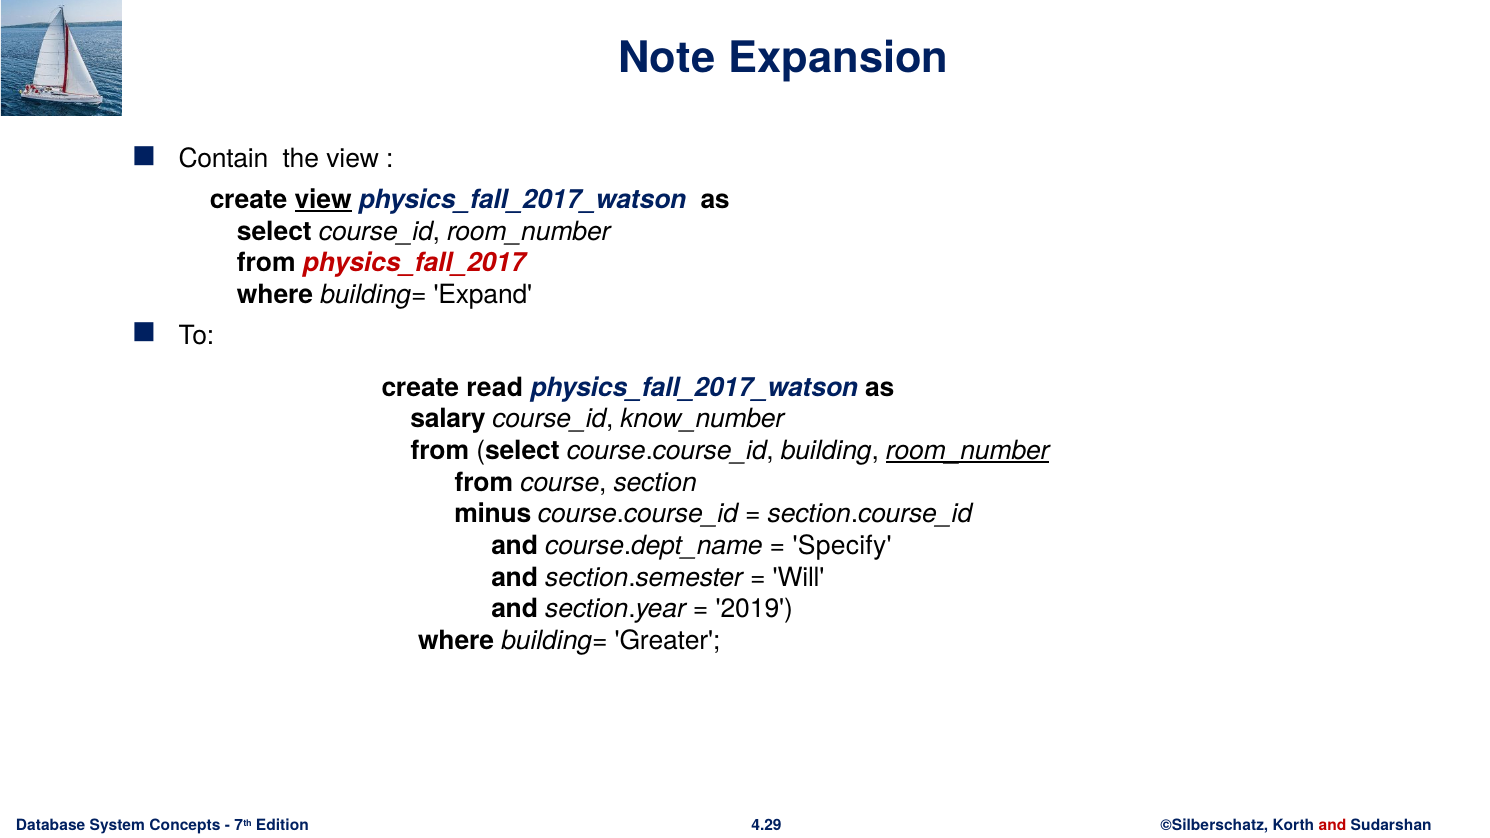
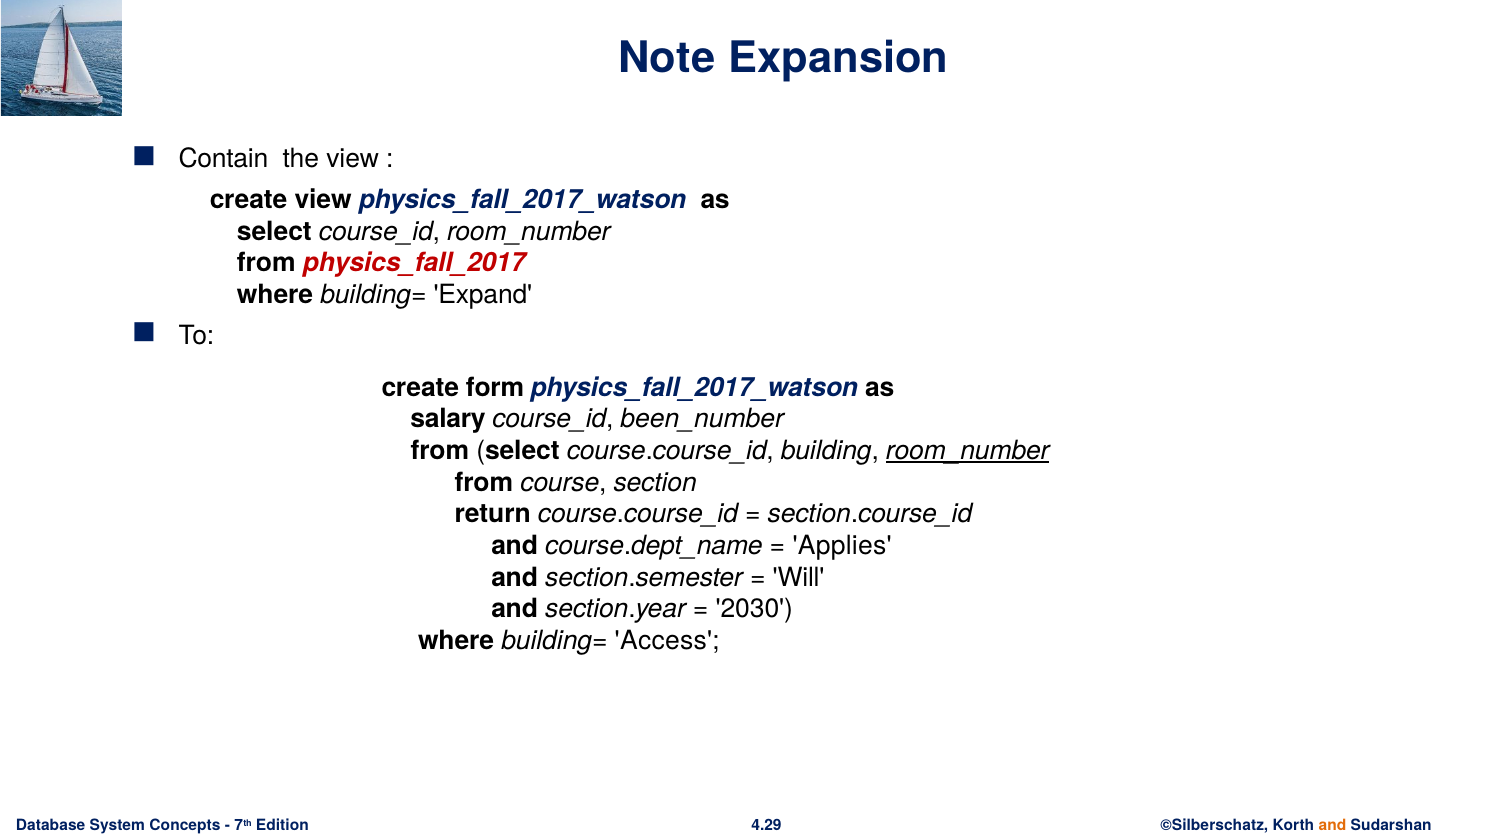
view underline: present -> none (323, 200)
read: read -> form (495, 388)
know_number: know_number -> been_number (702, 419)
minus: minus -> return (493, 514)
Specify: Specify -> Applies (842, 546)
2019: 2019 -> 2030 (754, 609)
Greater: Greater -> Access (667, 641)
and colour: red -> orange (1332, 826)
